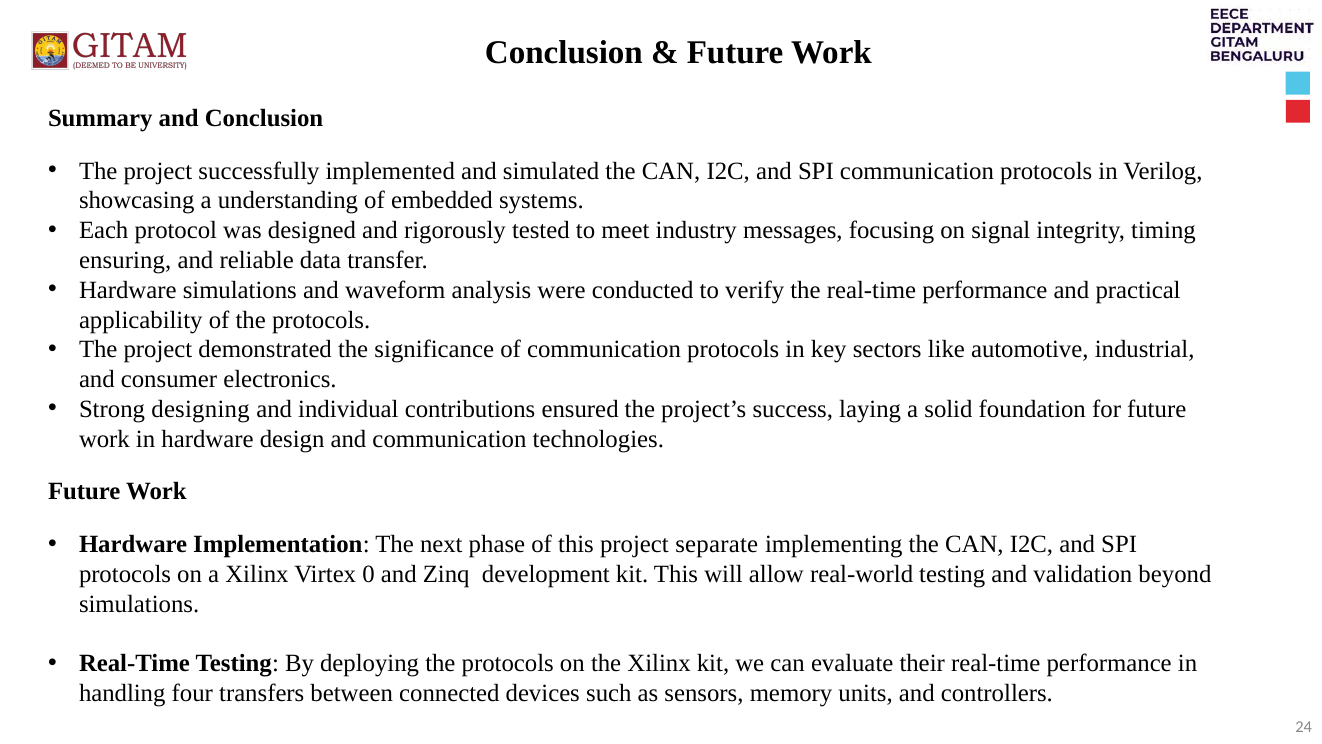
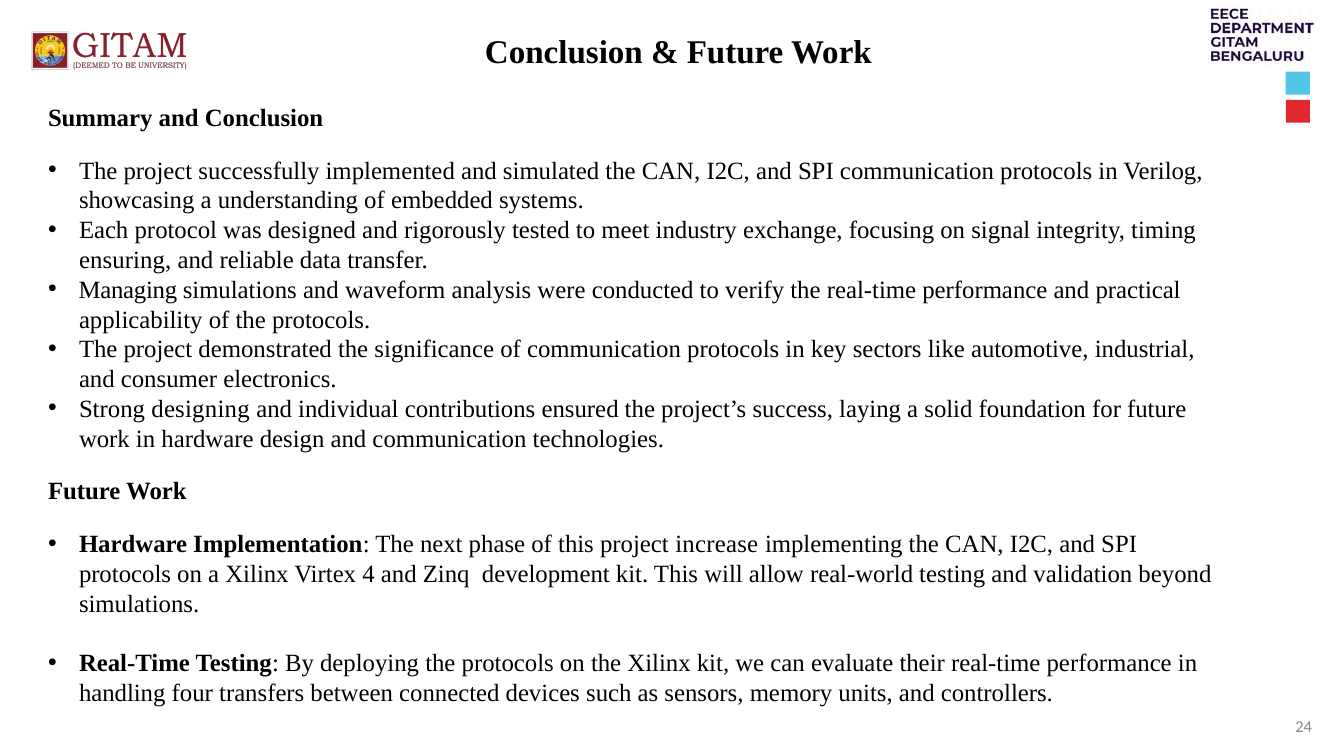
messages: messages -> exchange (793, 230)
Hardware: Hardware -> Managing (128, 290)
separate: separate -> increase (717, 544)
0: 0 -> 4 (369, 574)
